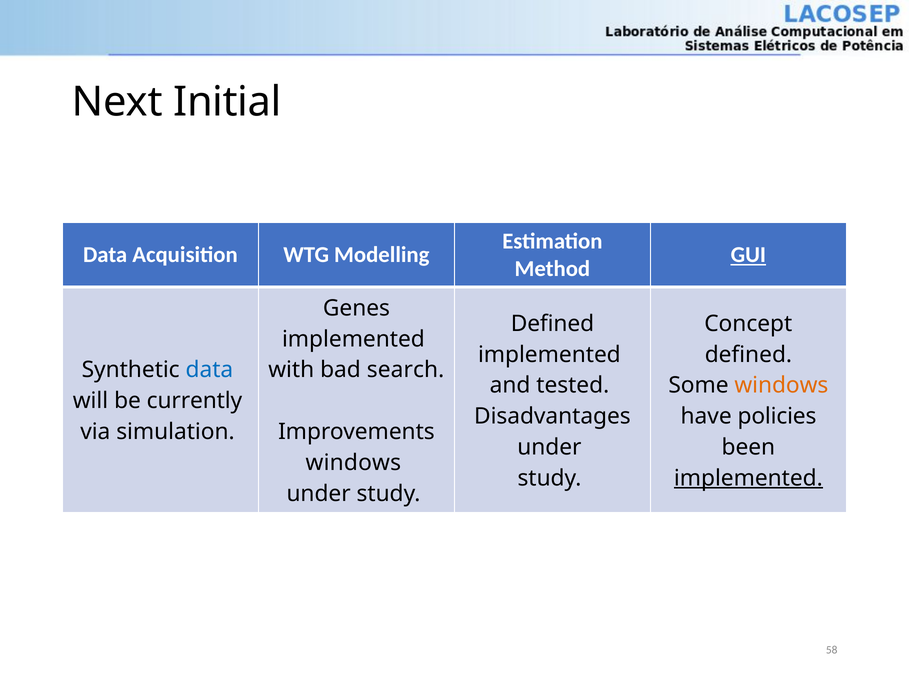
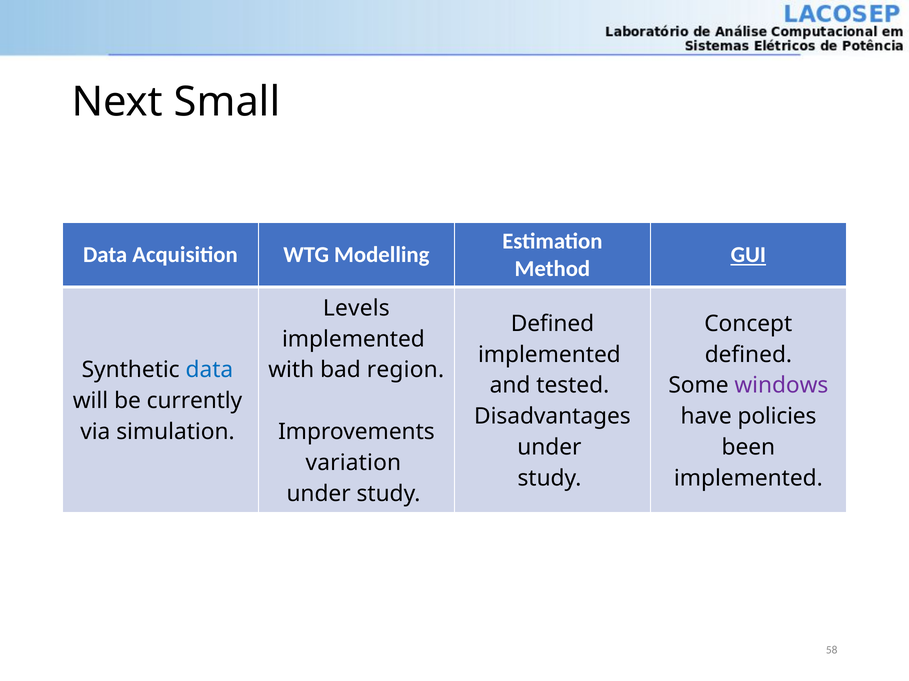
Initial: Initial -> Small (227, 102)
Genes: Genes -> Levels (356, 309)
search: search -> region (405, 370)
windows colour: orange -> purple (781, 386)
windows: windows -> variation (353, 463)
implemented underline: present -> none (748, 479)
